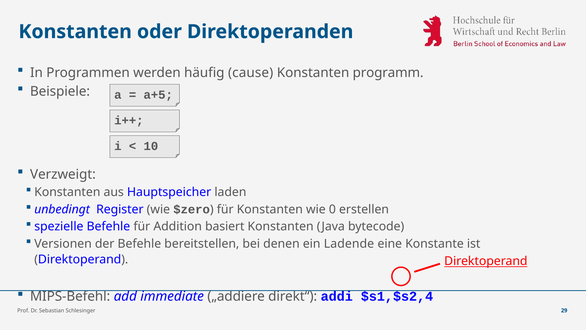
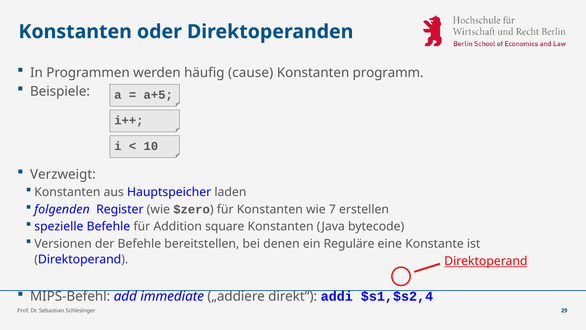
unbedingt: unbedingt -> folgenden (62, 209)
0: 0 -> 7 (332, 209)
basiert: basiert -> square (225, 226)
Ladende: Ladende -> Reguläre (349, 243)
